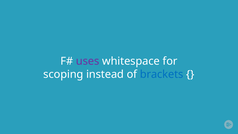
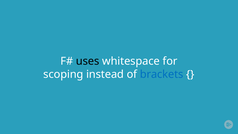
uses colour: purple -> black (88, 61)
